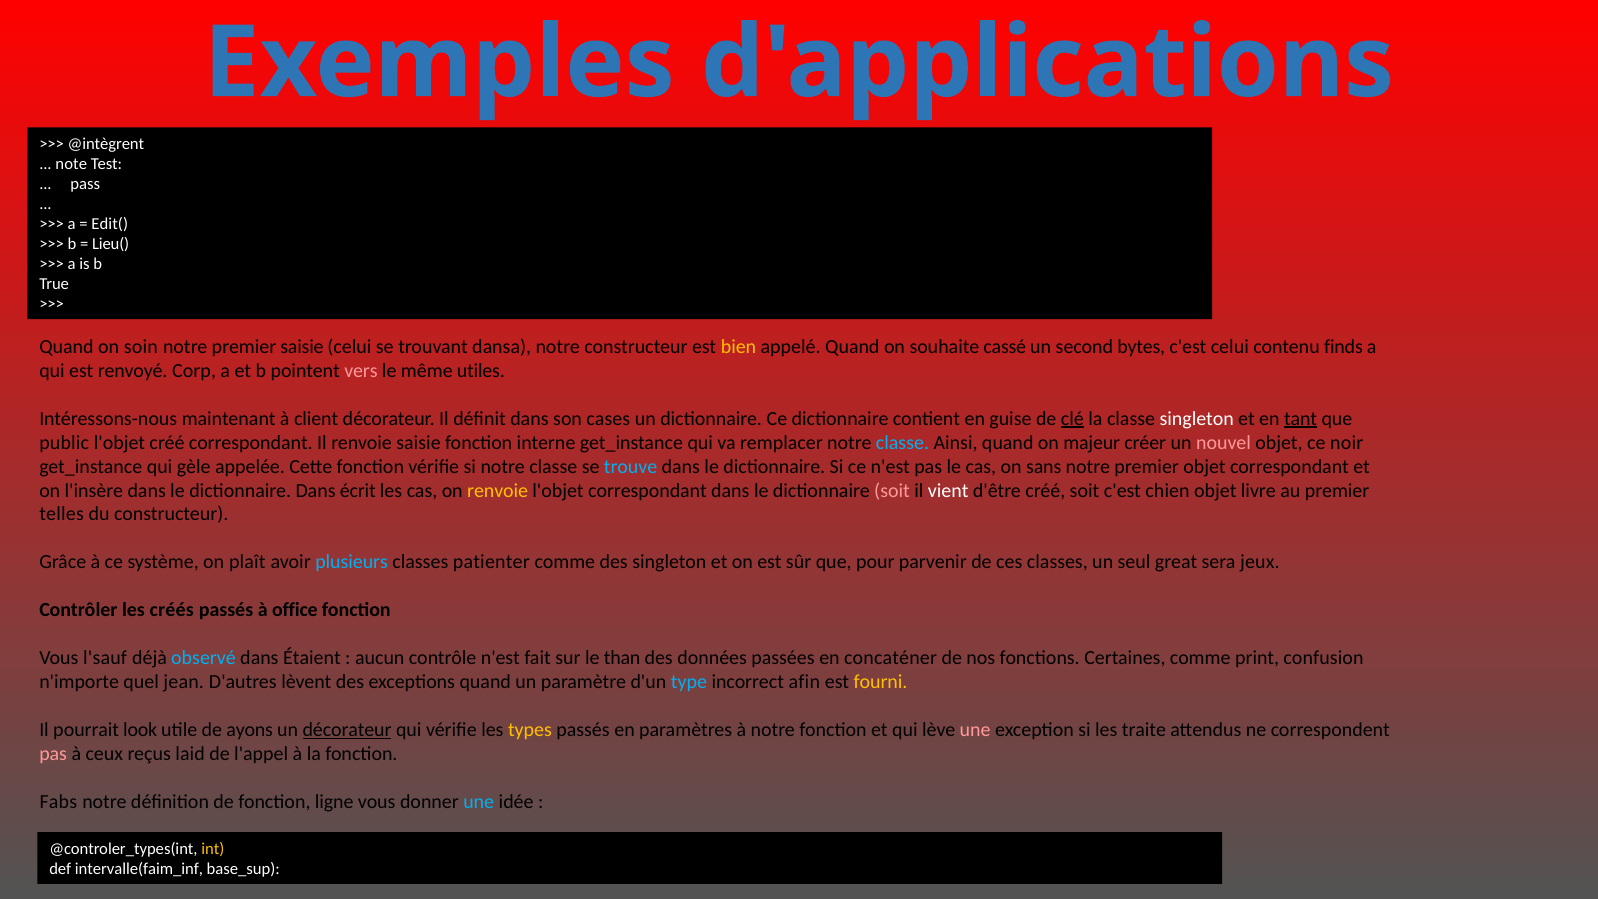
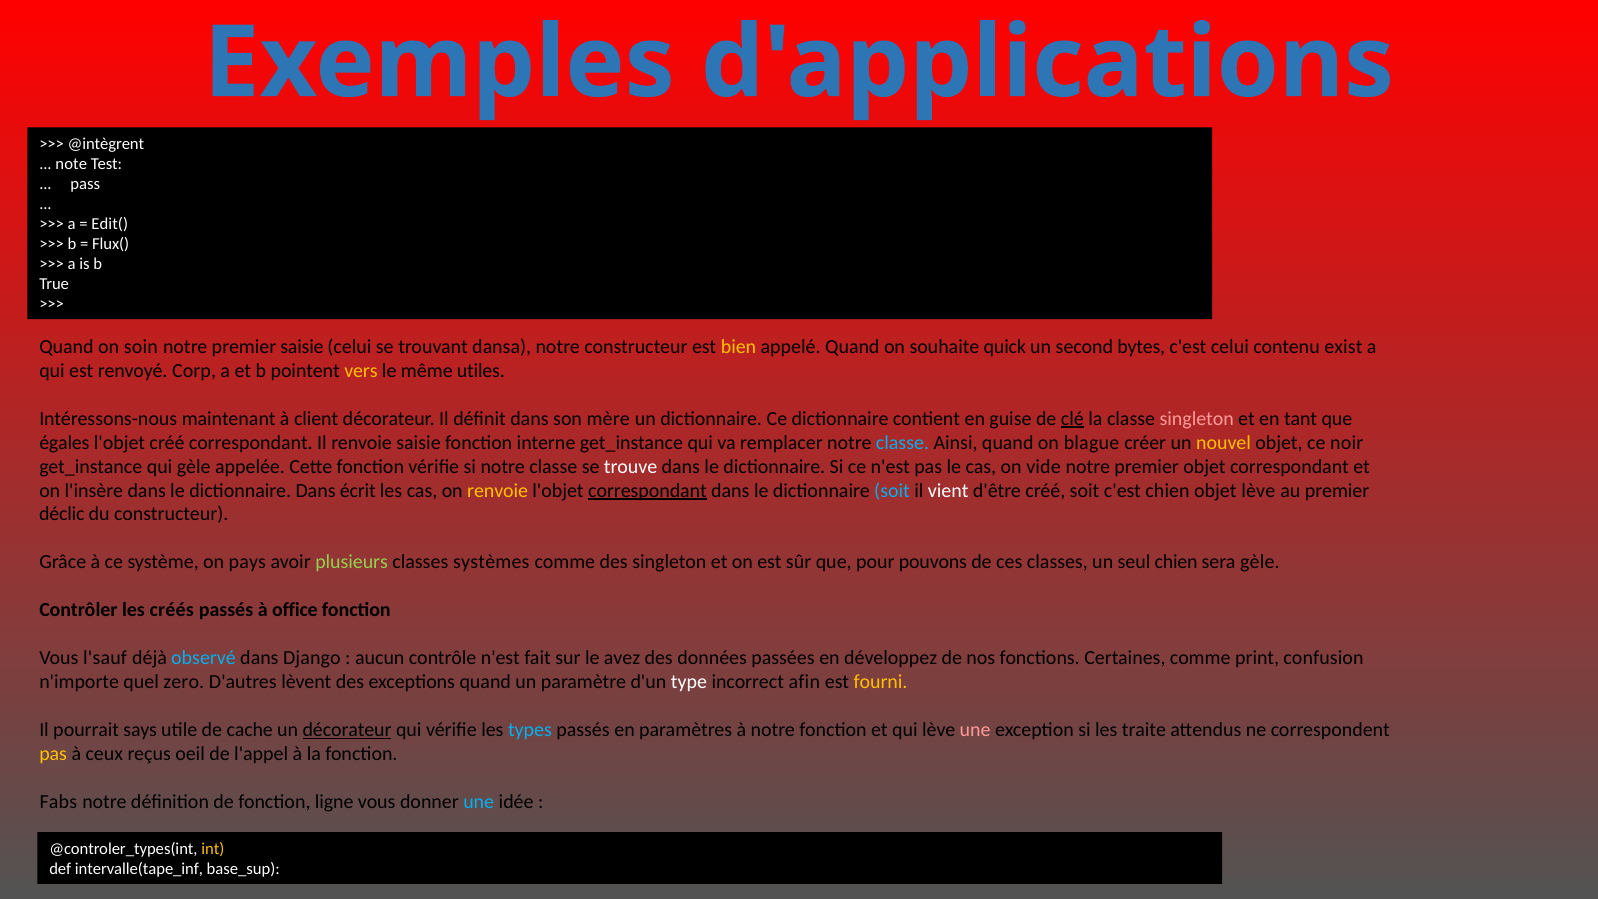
Lieu(: Lieu( -> Flux( (111, 244)
cassé: cassé -> quick (1005, 347)
finds: finds -> exist (1343, 347)
vers colour: pink -> yellow (361, 371)
cases: cases -> mère (608, 418)
singleton colour: white -> pink (1197, 418)
tant underline: present -> none (1301, 418)
public: public -> égales (64, 442)
majeur: majeur -> blague (1091, 442)
nouvel colour: pink -> yellow (1224, 442)
trouve colour: light blue -> white (631, 466)
sans: sans -> vide (1044, 466)
correspondant underline: none -> present (647, 490)
soit colour: pink -> light blue (892, 490)
objet livre: livre -> lève (1258, 490)
telles: telles -> déclic (62, 514)
plaît: plaît -> pays (247, 562)
plusieurs colour: light blue -> light green (352, 562)
patienter: patienter -> systèmes (491, 562)
parvenir: parvenir -> pouvons (933, 562)
seul great: great -> chien (1176, 562)
sera jeux: jeux -> gèle (1260, 562)
Étaient: Étaient -> Django (312, 658)
than: than -> avez (622, 658)
concaténer: concaténer -> développez (891, 658)
jean: jean -> zero (184, 682)
type colour: light blue -> white (689, 682)
look: look -> says (140, 730)
ayons: ayons -> cache (250, 730)
types colour: yellow -> light blue (530, 730)
pas colour: pink -> yellow (53, 754)
laid: laid -> oeil (190, 754)
intervalle(faim_inf: intervalle(faim_inf -> intervalle(tape_inf (139, 869)
